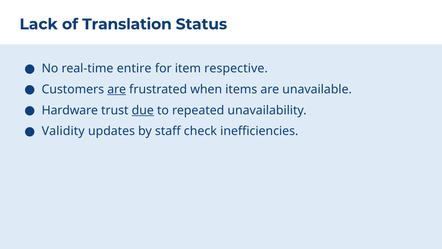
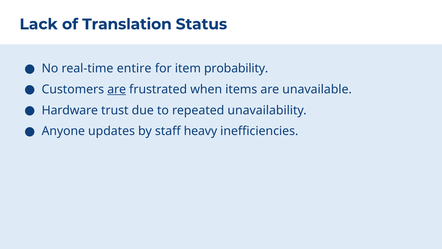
respective: respective -> probability (236, 68)
due underline: present -> none (143, 110)
Validity: Validity -> Anyone (63, 131)
check: check -> heavy (200, 131)
